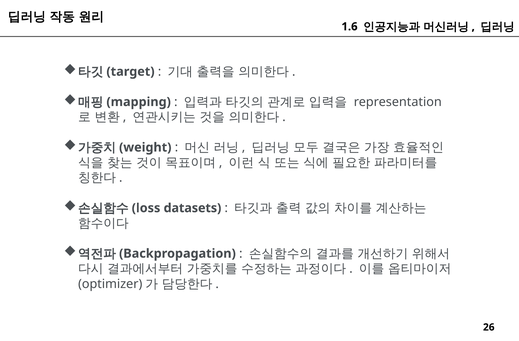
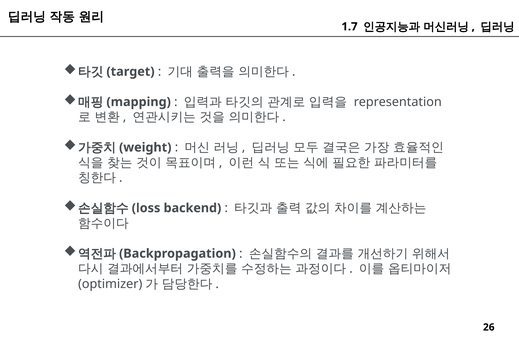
1.6: 1.6 -> 1.7 (350, 27)
datasets: datasets -> backend (192, 208)
